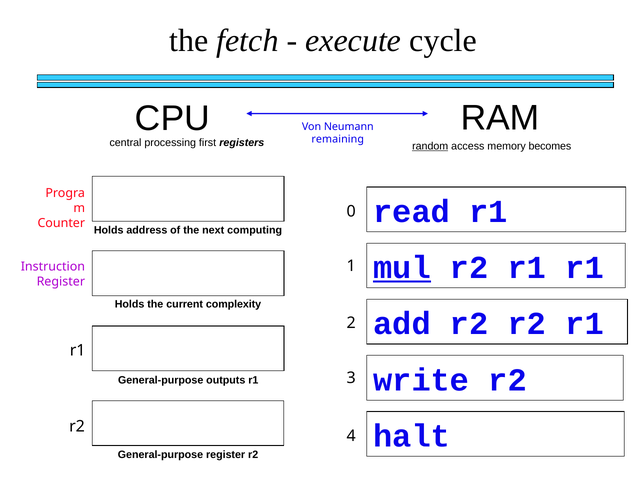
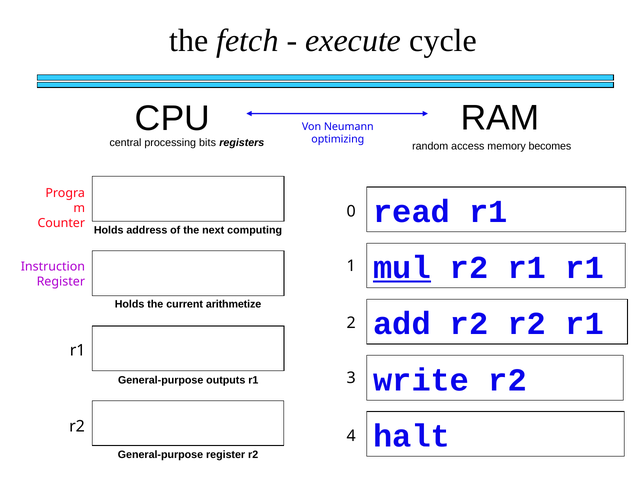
remaining: remaining -> optimizing (338, 139)
first: first -> bits (208, 143)
random underline: present -> none (430, 146)
complexity: complexity -> arithmetize (234, 304)
